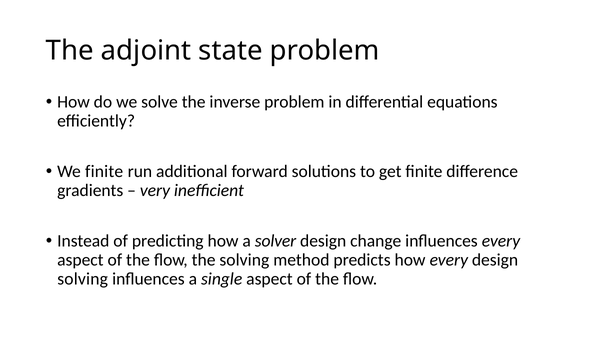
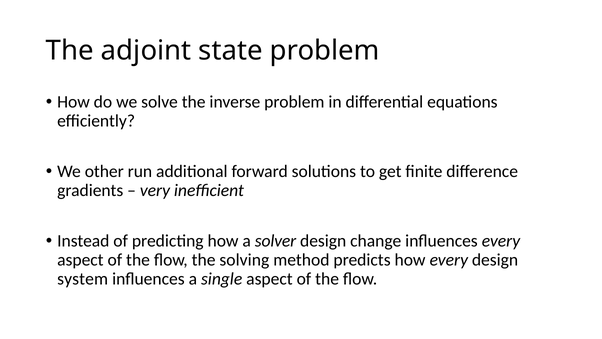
We finite: finite -> other (104, 171)
solving: solving -> system (83, 279)
